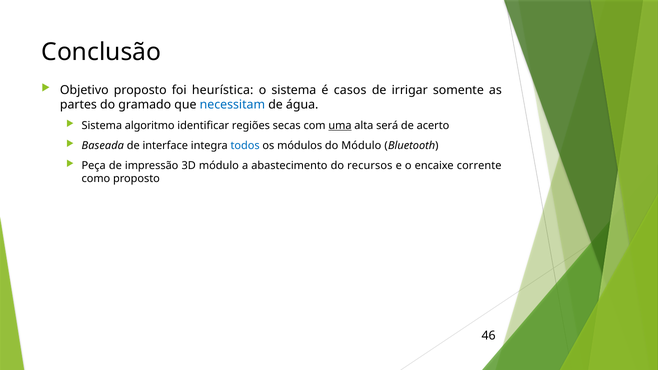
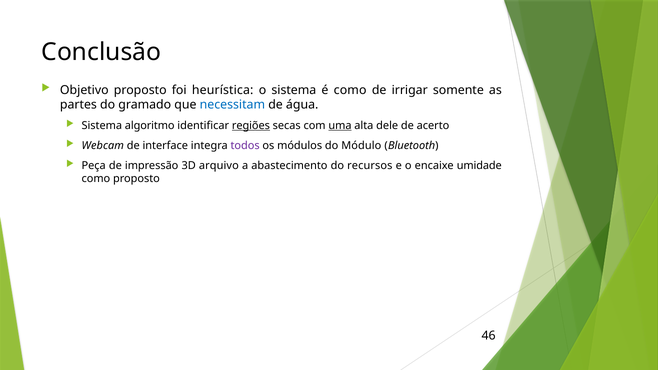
é casos: casos -> como (350, 90)
regiões underline: none -> present (251, 126)
será: será -> dele (387, 126)
Baseada: Baseada -> Webcam (103, 146)
todos colour: blue -> purple (245, 146)
3D módulo: módulo -> arquivo (219, 166)
corrente: corrente -> umidade (479, 166)
